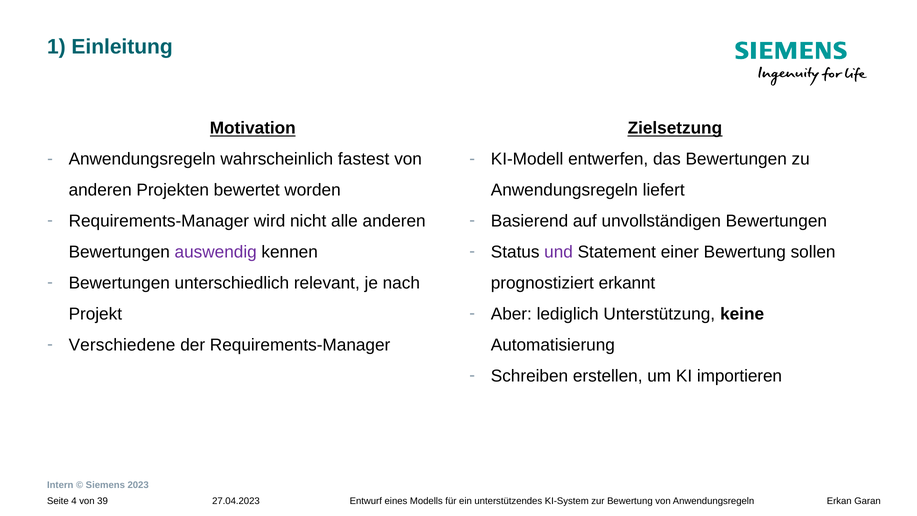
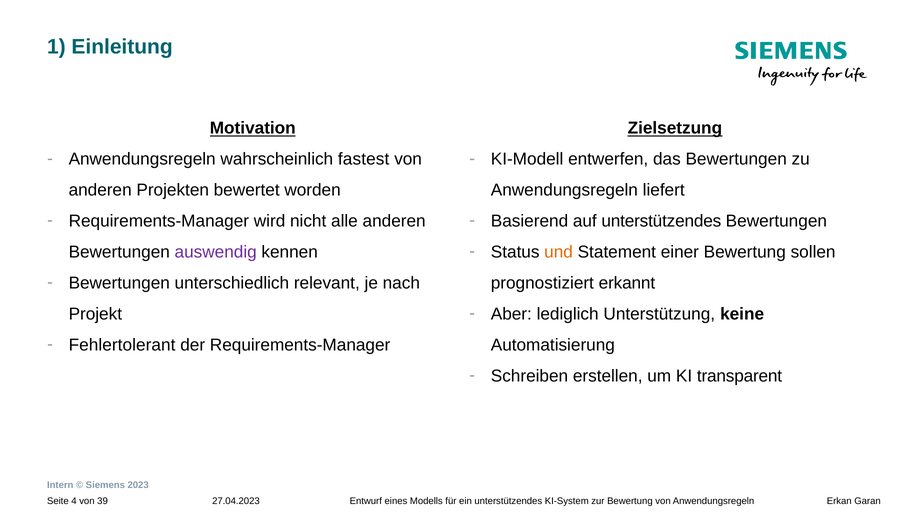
auf unvollständigen: unvollständigen -> unterstützendes (661, 221)
und colour: purple -> orange (559, 252)
Verschiedene: Verschiedene -> Fehlertolerant (122, 345)
importieren: importieren -> transparent (740, 376)
